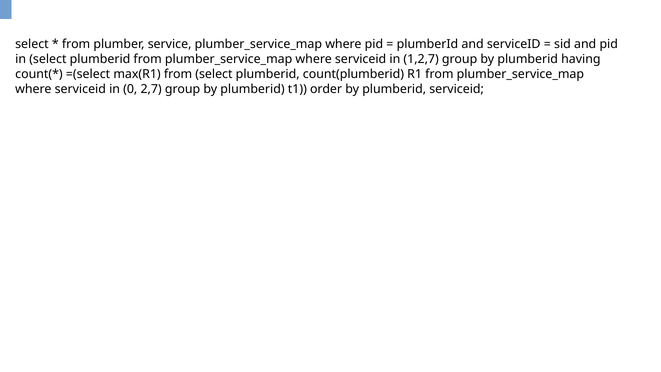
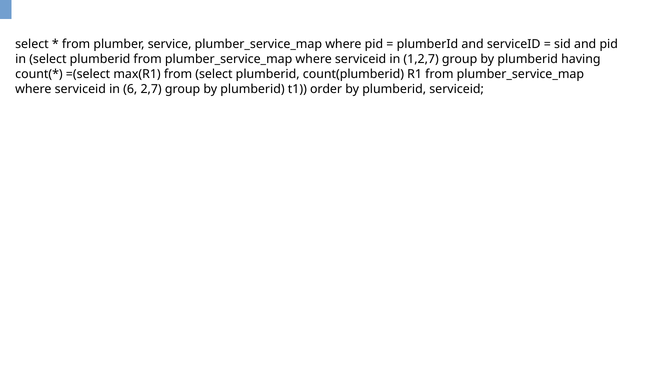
0: 0 -> 6 (130, 89)
